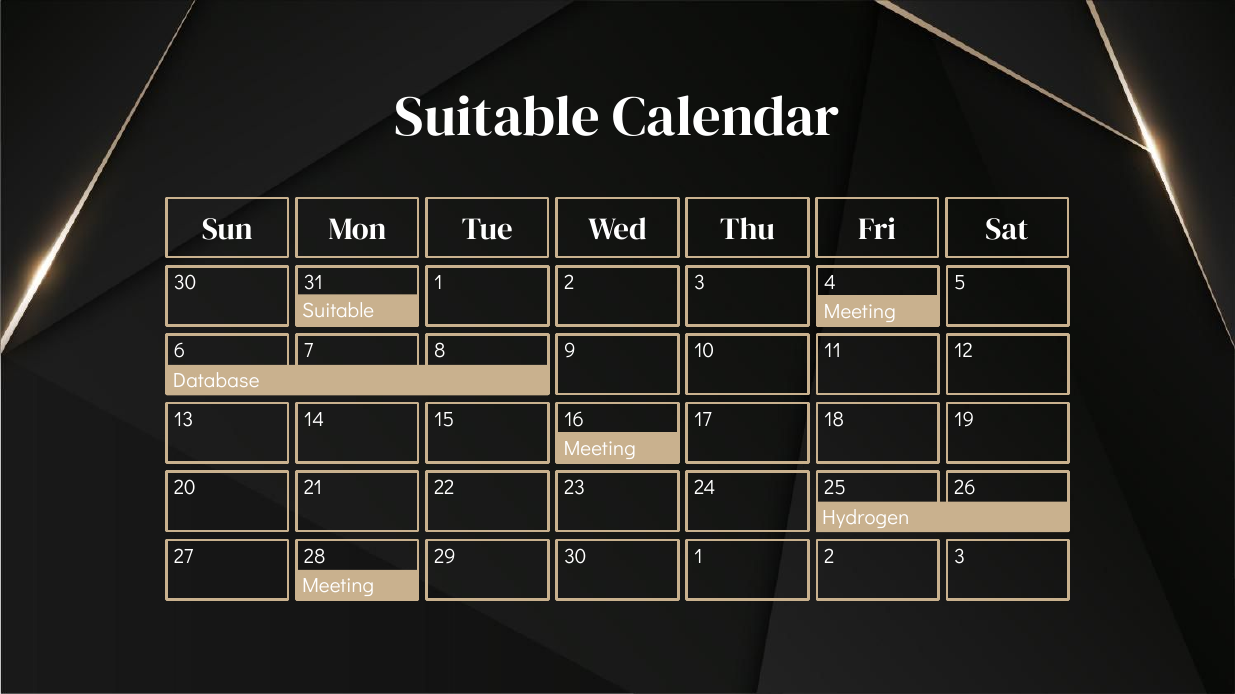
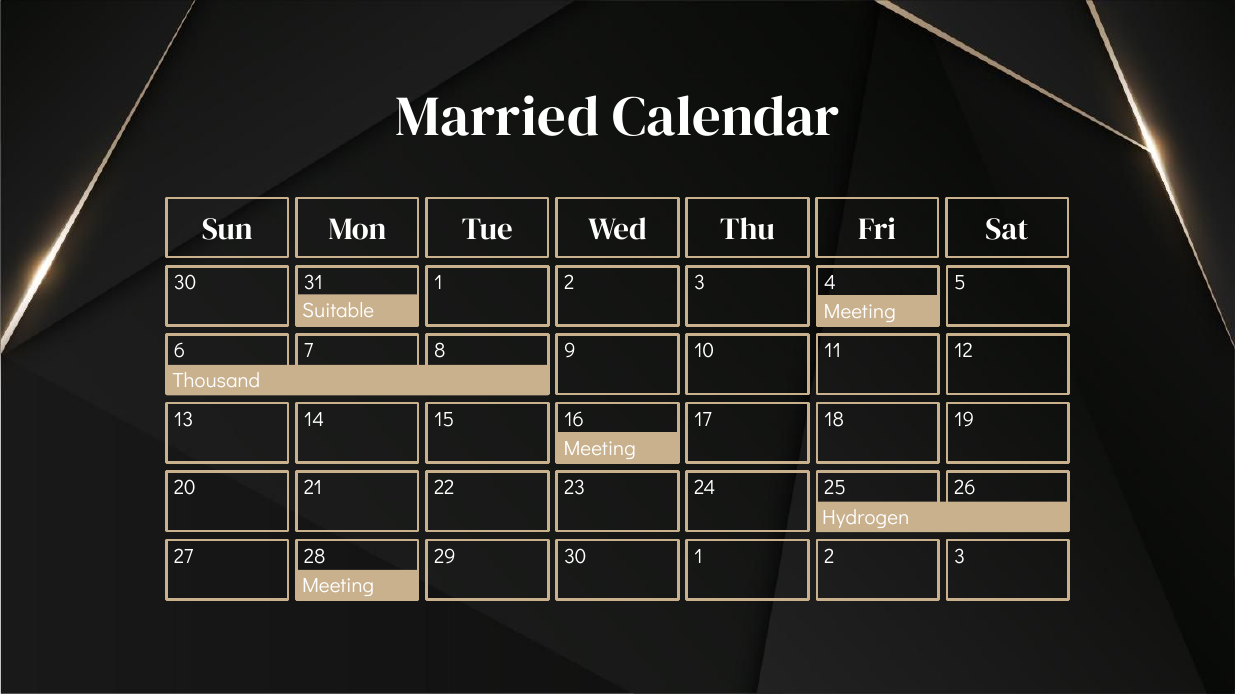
Suitable: Suitable -> Married (497, 117)
Database: Database -> Thousand (216, 382)
